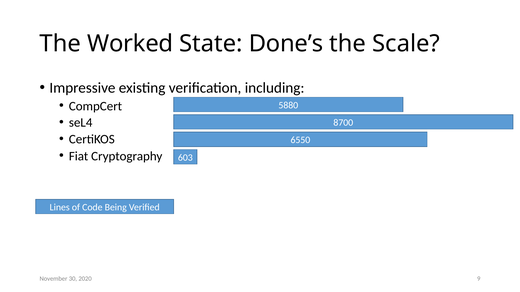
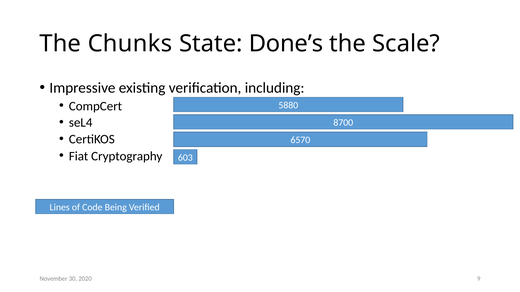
Worked: Worked -> Chunks (130, 44)
6550: 6550 -> 6570 (300, 140)
